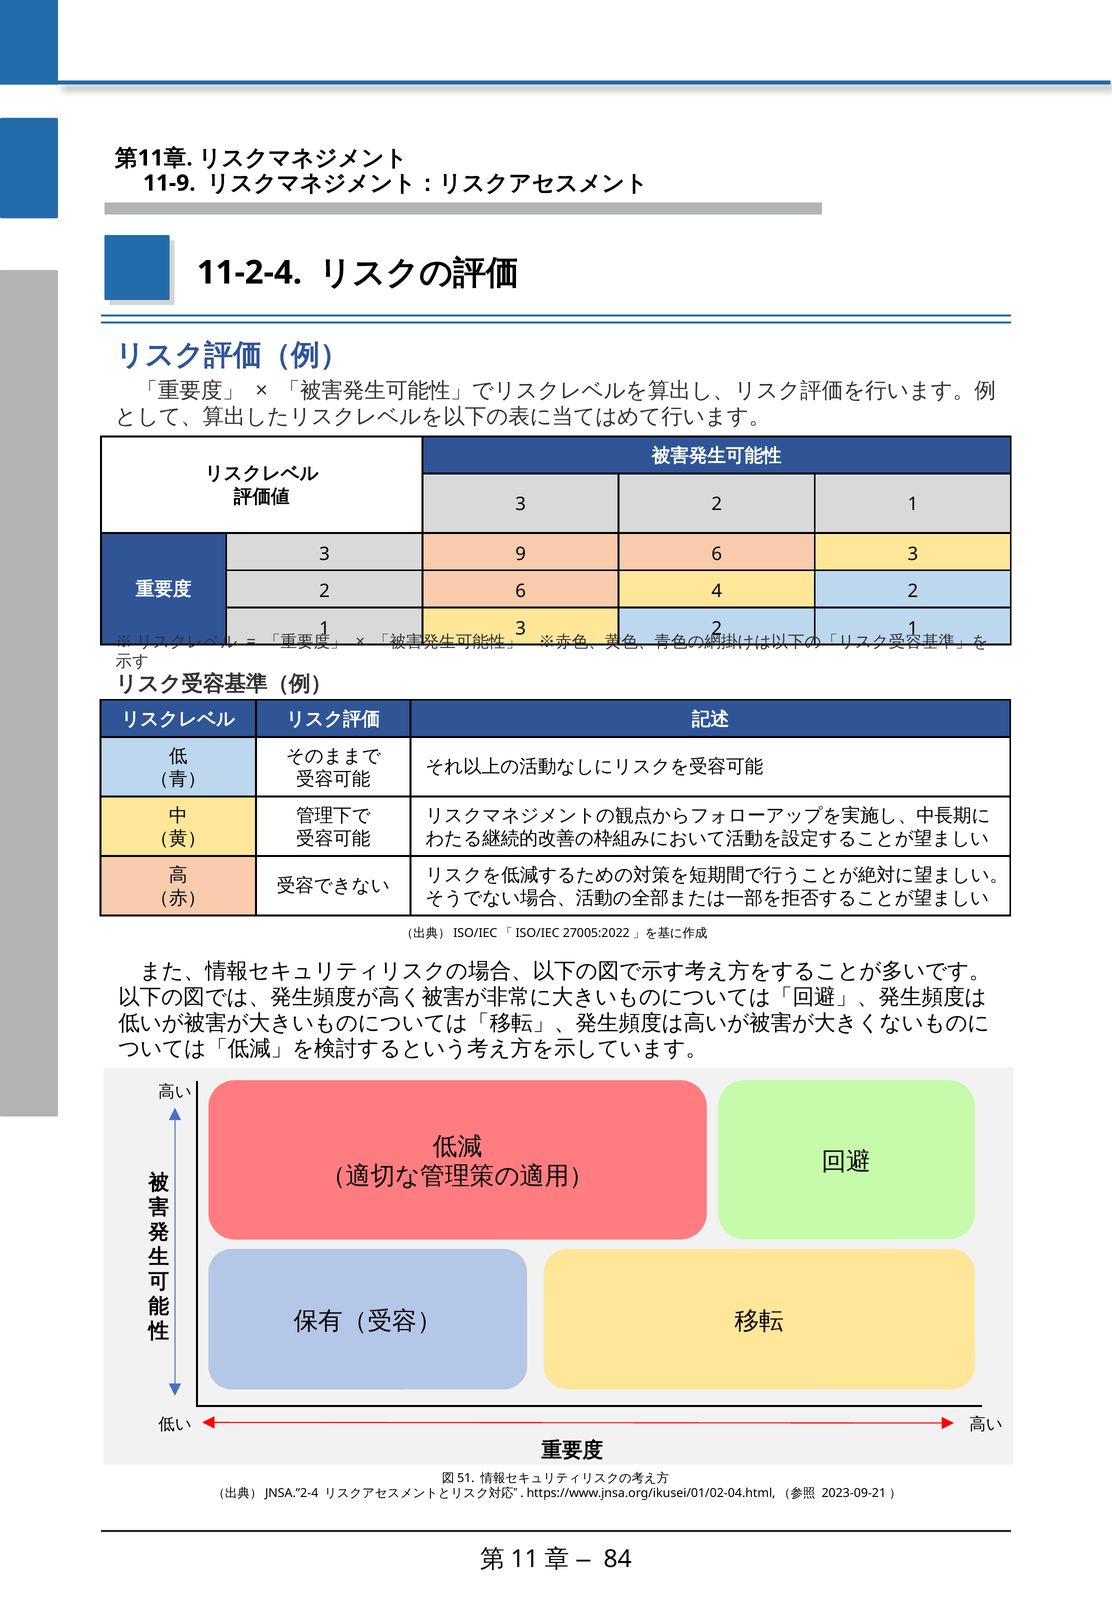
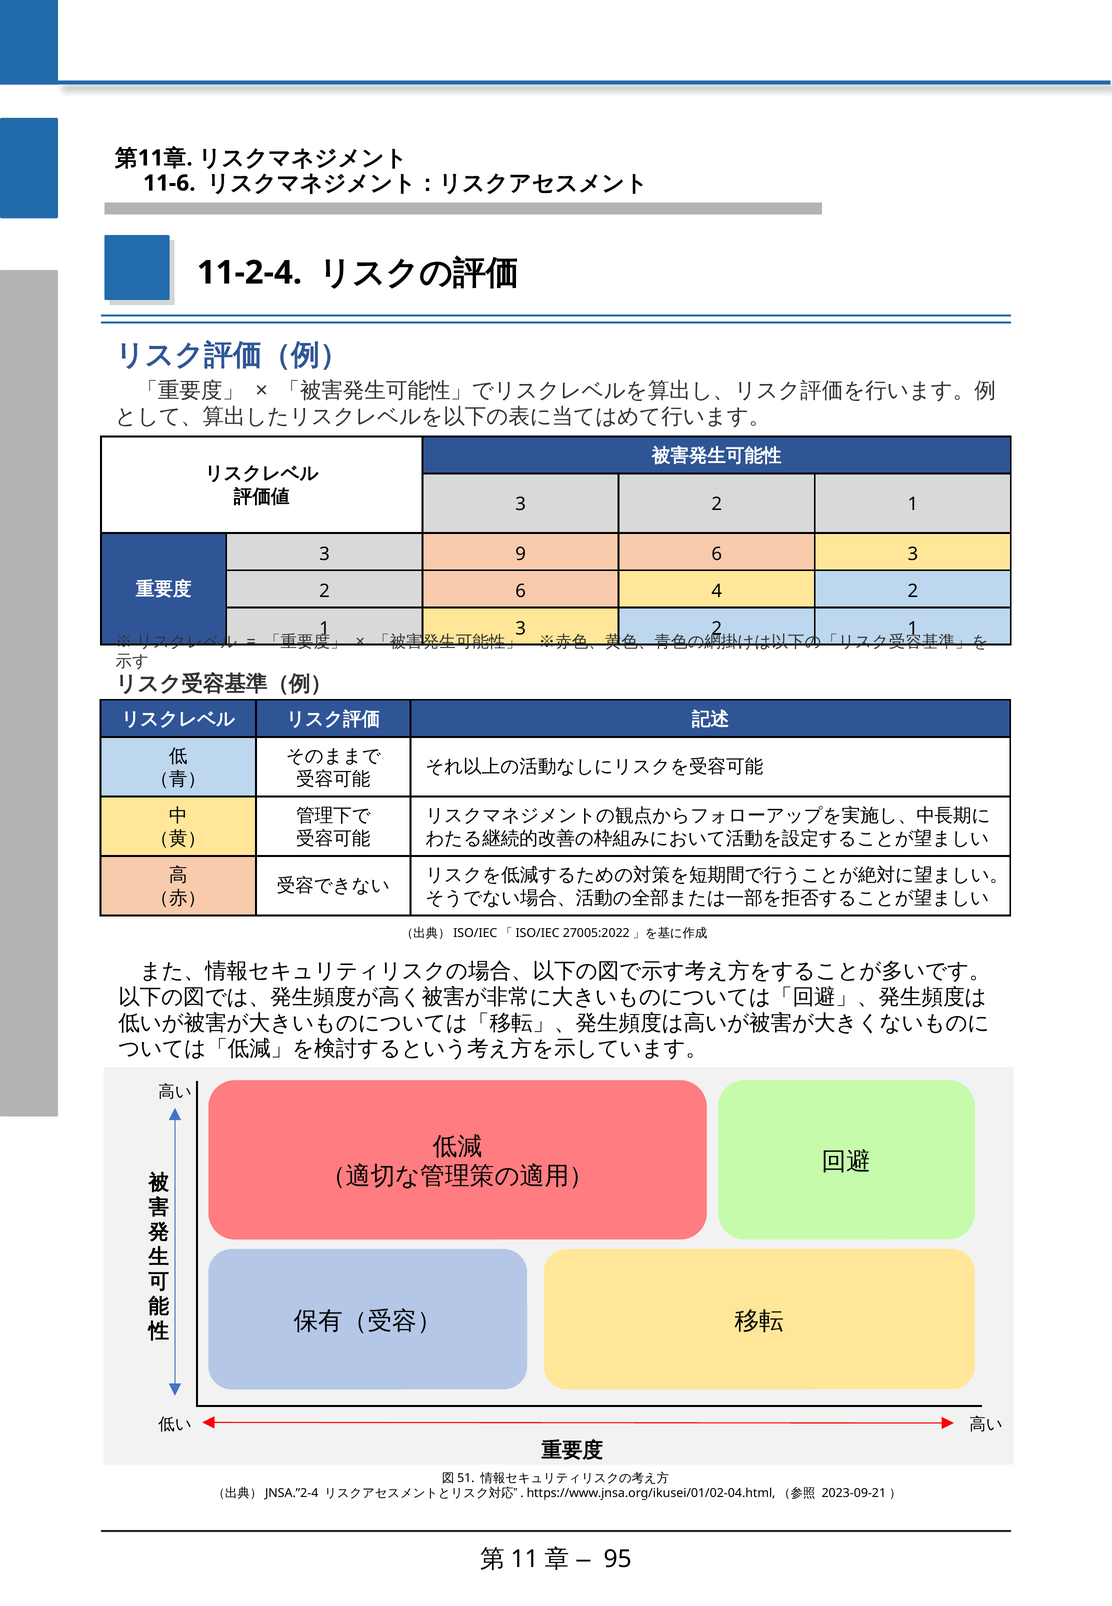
11-9: 11-9 -> 11-6 (169, 183)
84: 84 -> 95 (618, 1560)
